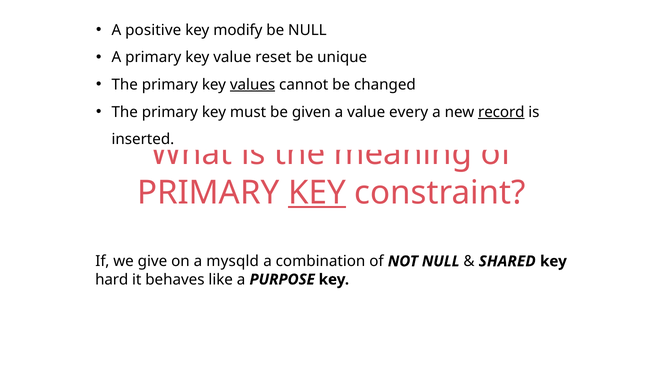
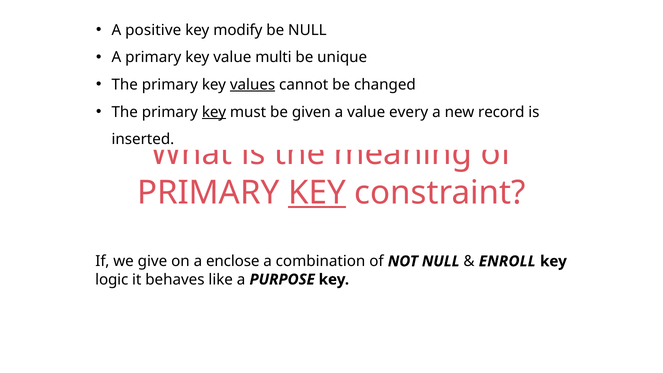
reset: reset -> multi (273, 57)
key underline: none -> present (214, 112)
record underline: present -> none (501, 112)
mysqld: mysqld -> enclose (233, 261)
SHARED: SHARED -> ENROLL (507, 261)
hard: hard -> logic (112, 279)
